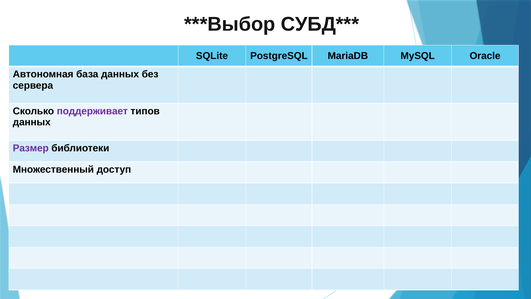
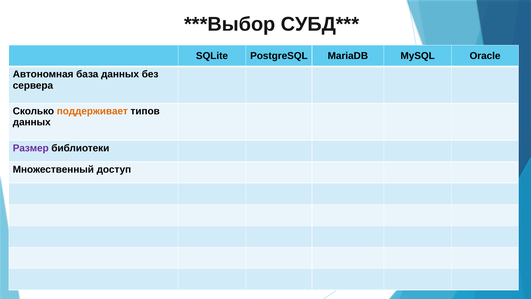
поддерживает colour: purple -> orange (92, 111)
